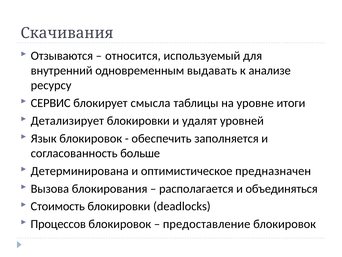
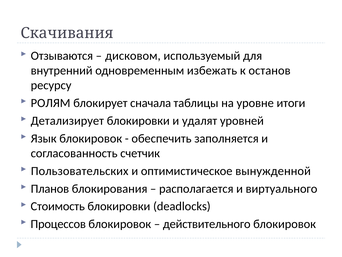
относится: относится -> дисковом (133, 56)
выдавать: выдавать -> избежать (212, 70)
анализе: анализе -> останов (270, 70)
СЕРВИС: СЕРВИС -> РОЛЯМ (51, 103)
смысла: смысла -> сначала (151, 103)
больше: больше -> счетчик (140, 153)
Детерминирована: Детерминирована -> Пользовательских (80, 171)
предназначен: предназначен -> вынужденной (273, 171)
Вызова: Вызова -> Планов (50, 188)
объединяться: объединяться -> виртуального (282, 188)
предоставление: предоставление -> действительного (207, 224)
